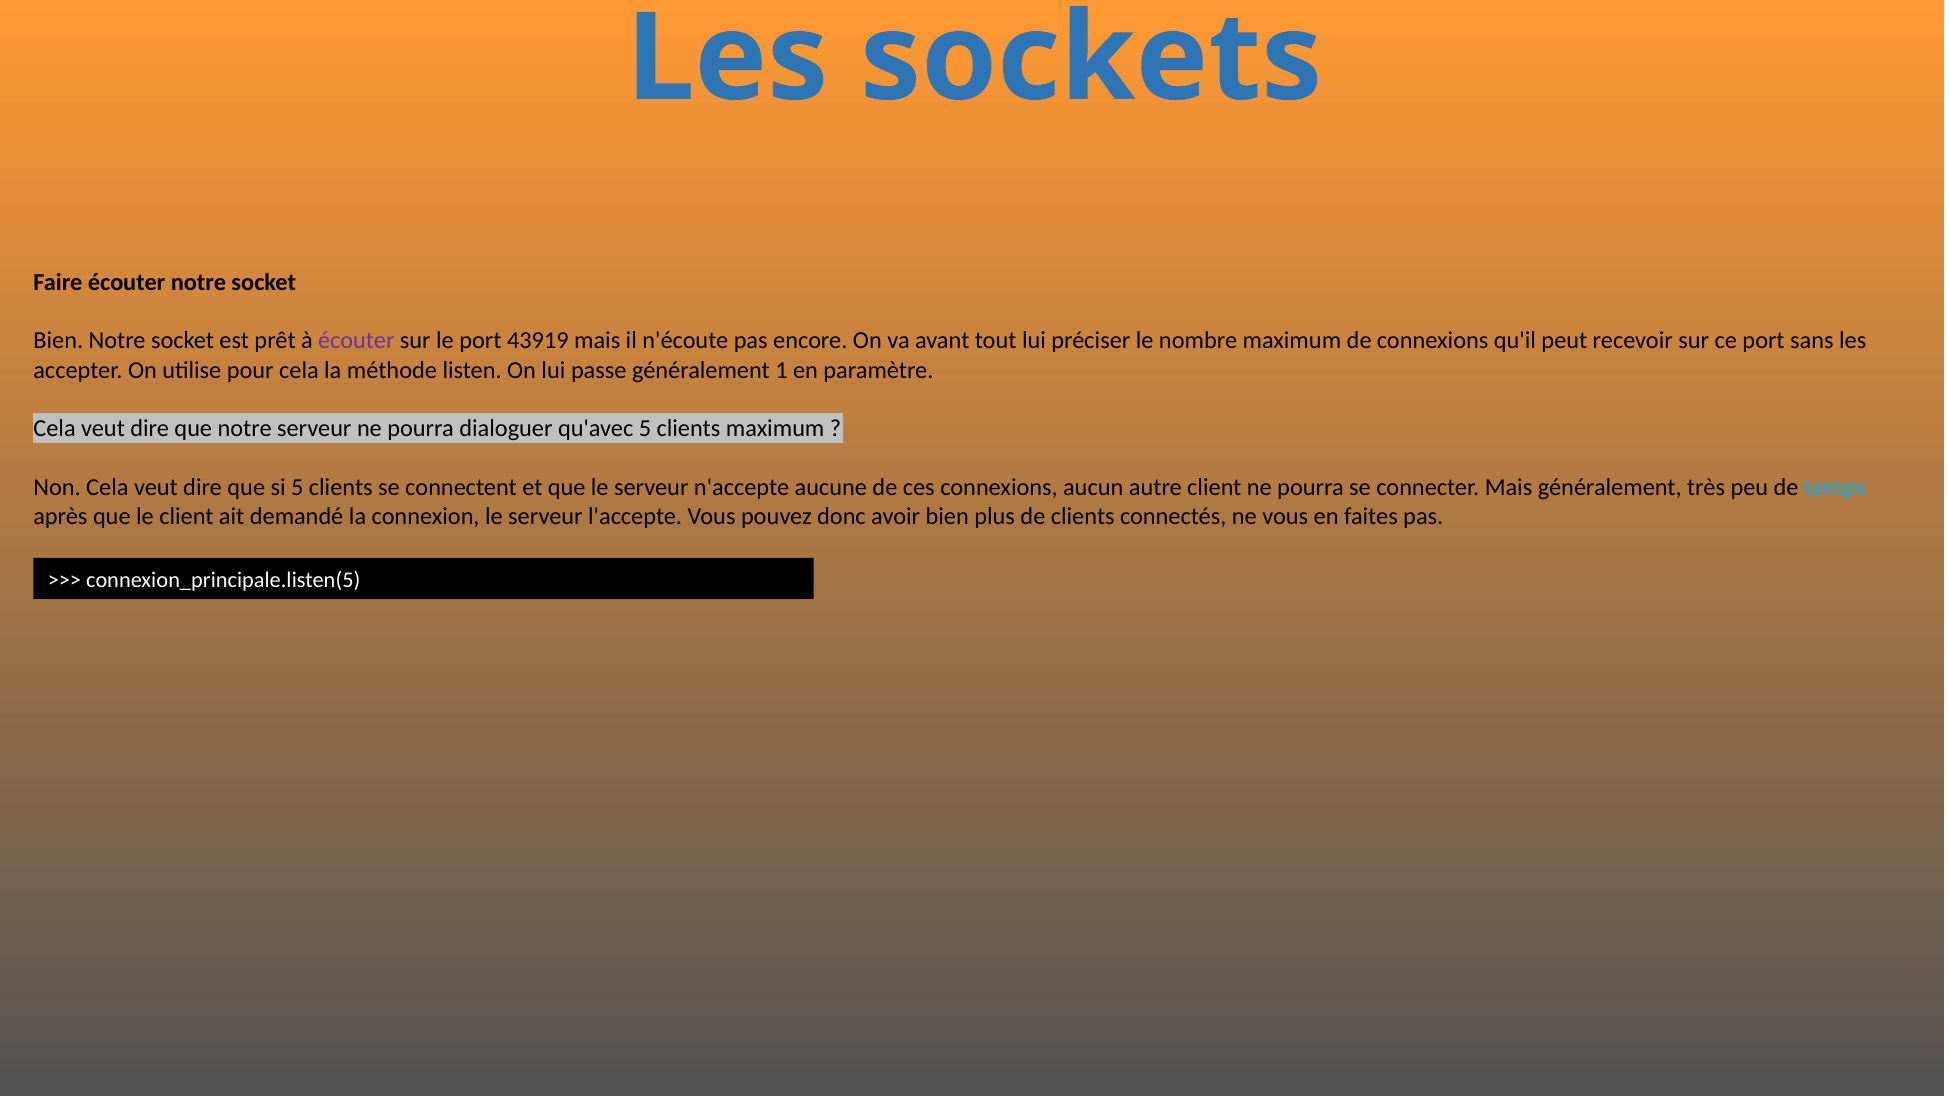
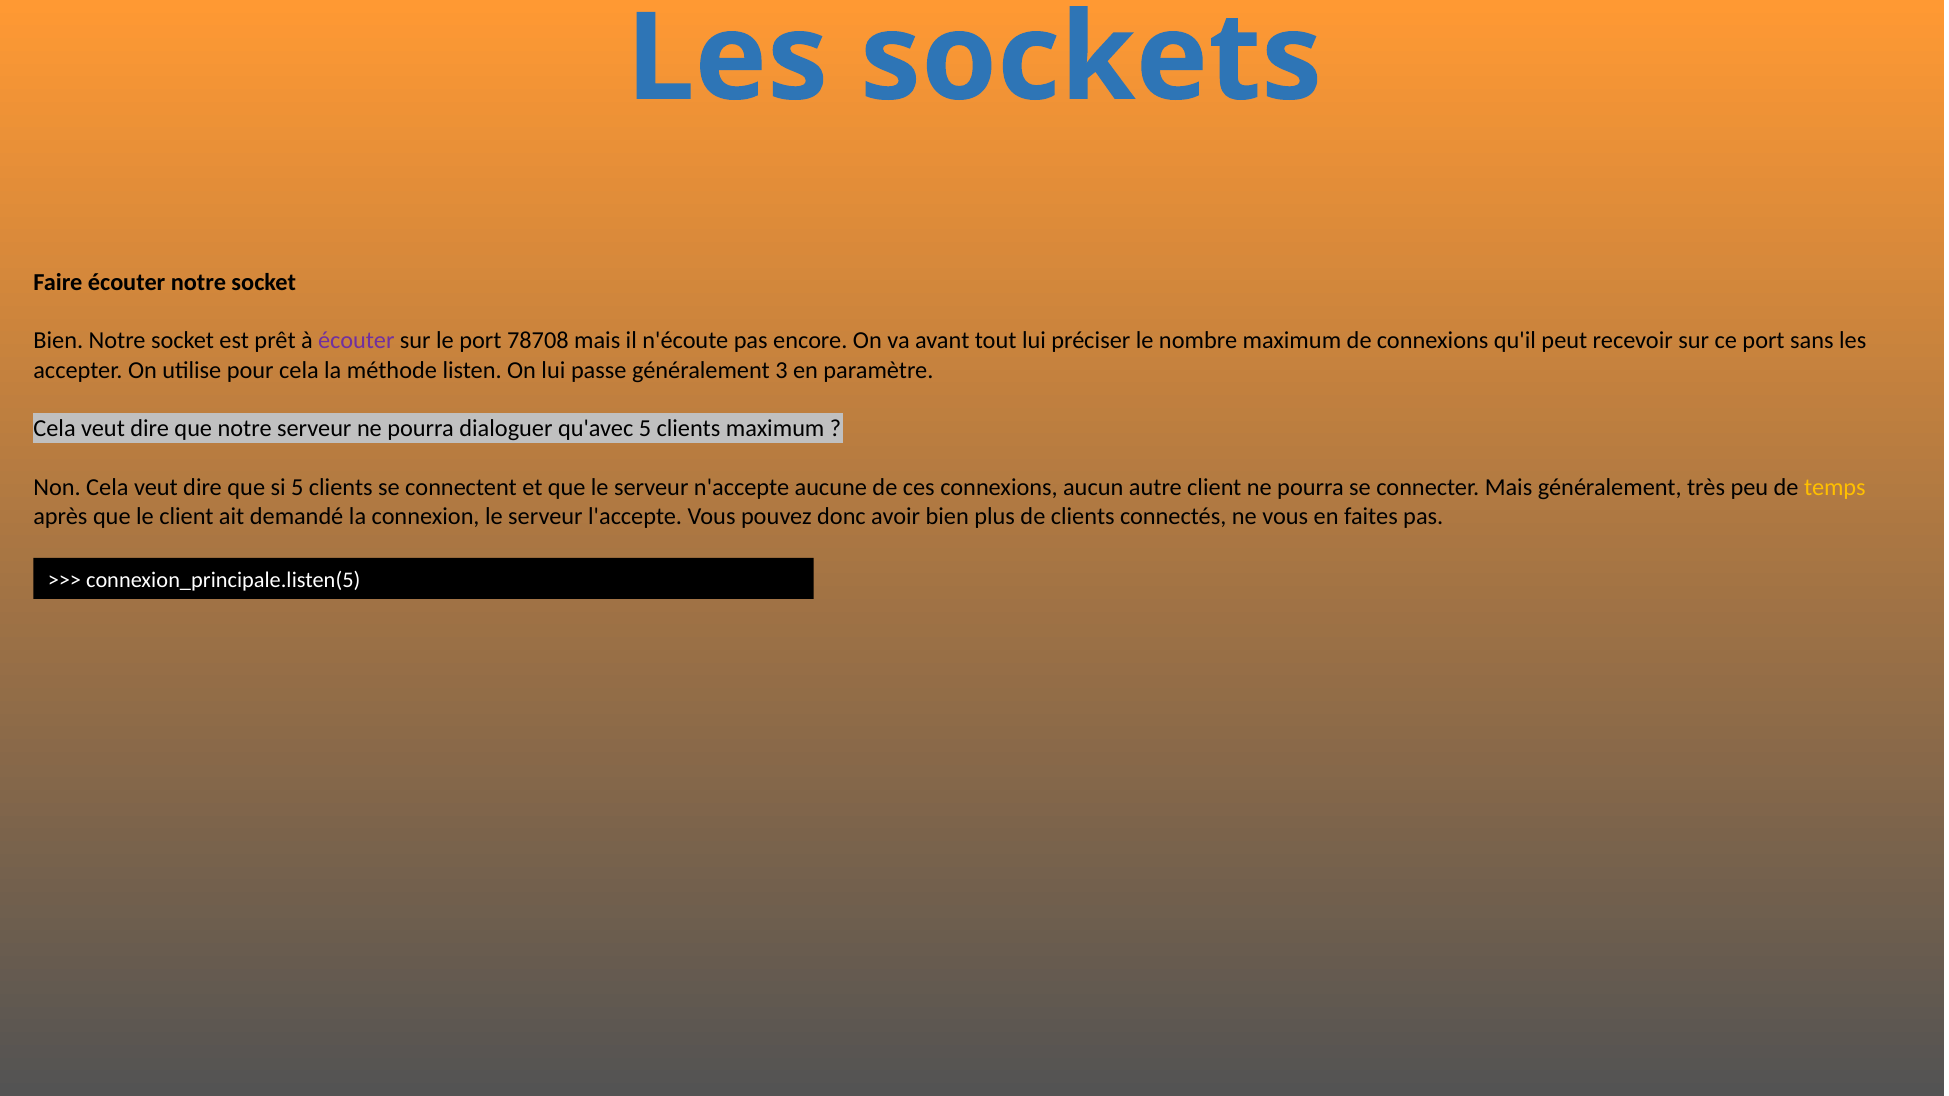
43919: 43919 -> 78708 (538, 341)
1: 1 -> 3 (781, 370)
temps colour: light blue -> yellow (1835, 487)
